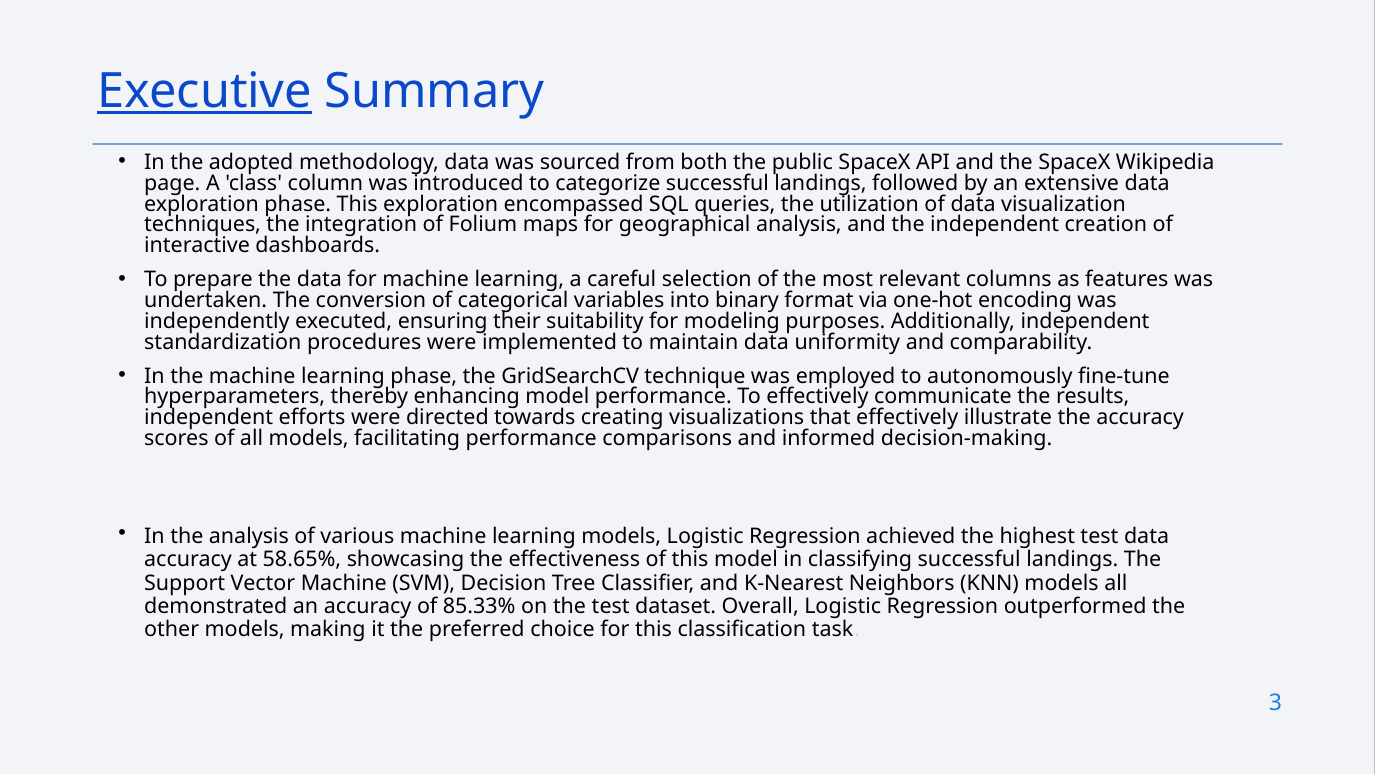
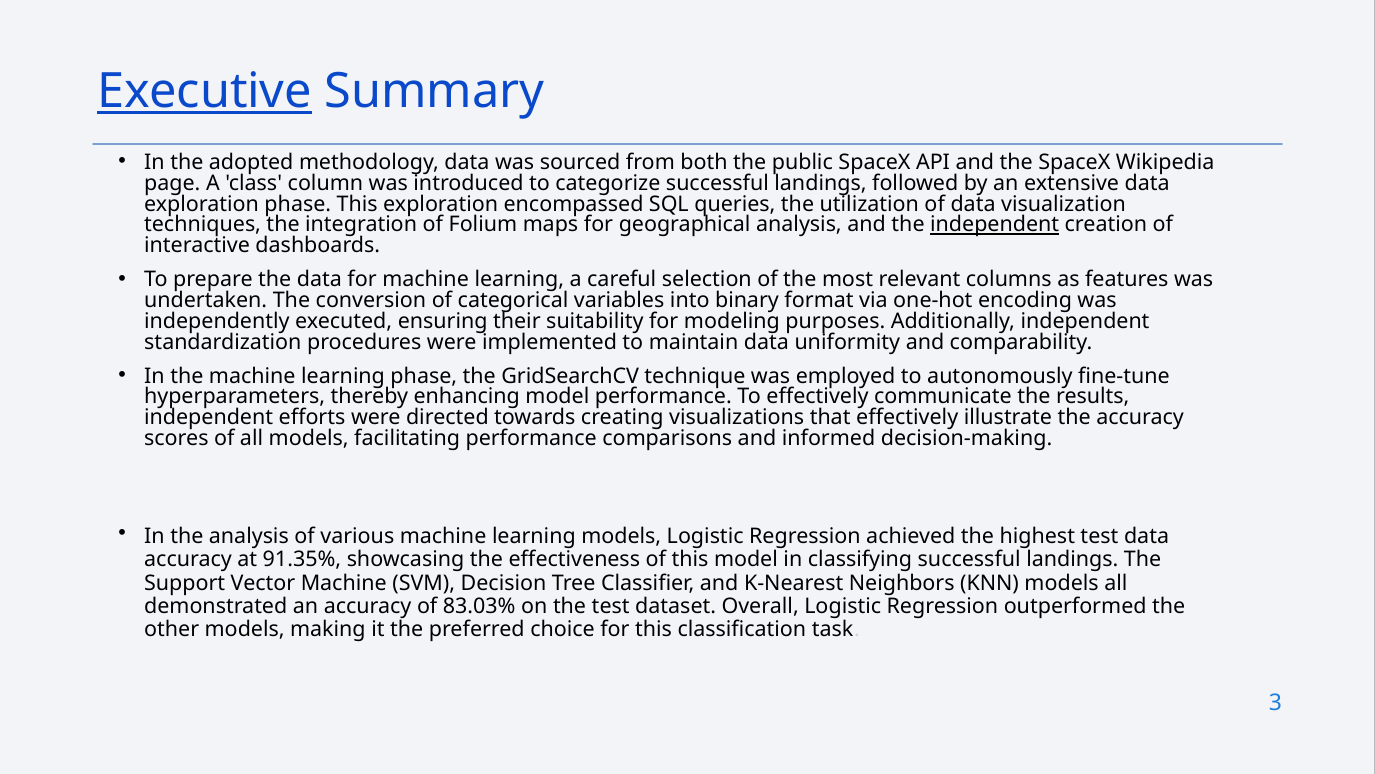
independent underline: none -> present (995, 225)
58.65%: 58.65% -> 91.35% (302, 559)
85.33%: 85.33% -> 83.03% (479, 606)
